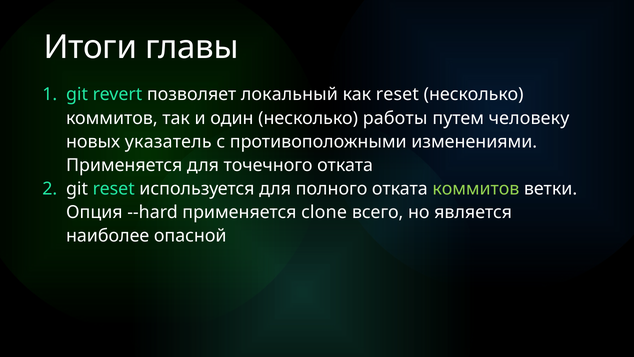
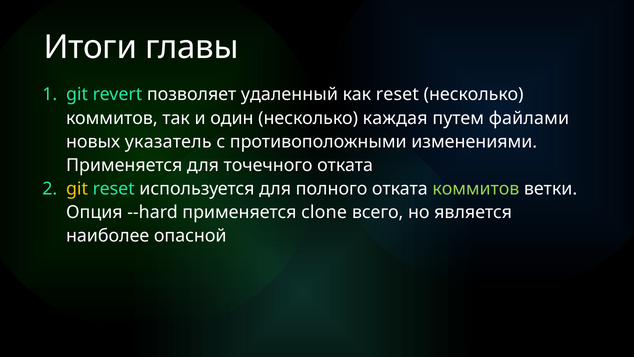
локальный: локальный -> удаленный (289, 94)
работы: работы -> каждая (395, 118)
человеку: человеку -> файлами (529, 118)
git colour: white -> yellow (77, 189)
